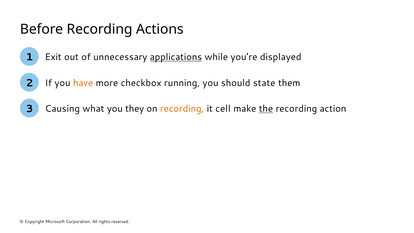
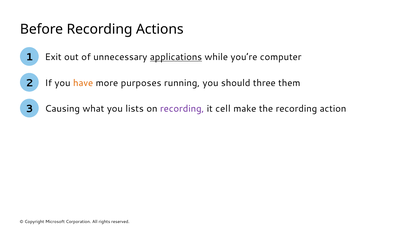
displayed: displayed -> computer (281, 57)
checkbox: checkbox -> purposes (141, 83)
state: state -> three (264, 83)
they: they -> lists (135, 109)
recording colour: orange -> purple (182, 109)
the underline: present -> none (266, 109)
